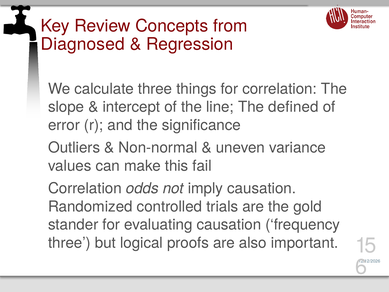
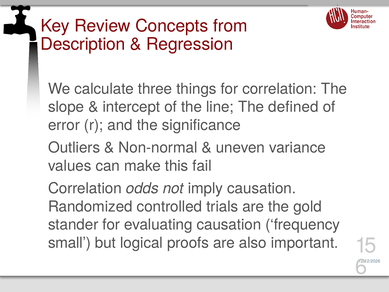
Diagnosed: Diagnosed -> Description (83, 44)
three: three -> small (69, 243)
